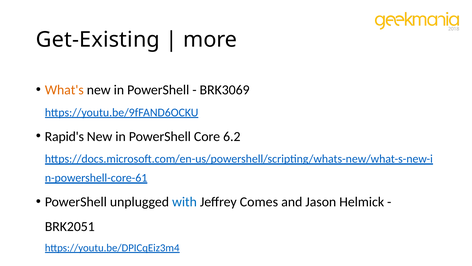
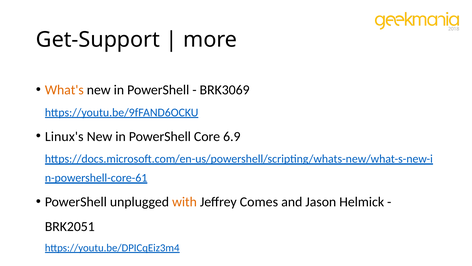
Get-Existing: Get-Existing -> Get-Support (98, 40)
Rapid's: Rapid's -> Linux's (64, 136)
6.2: 6.2 -> 6.9 (232, 136)
with colour: blue -> orange (184, 201)
